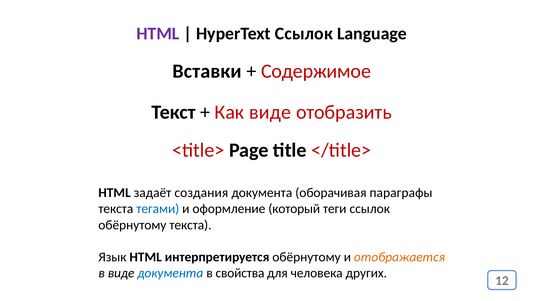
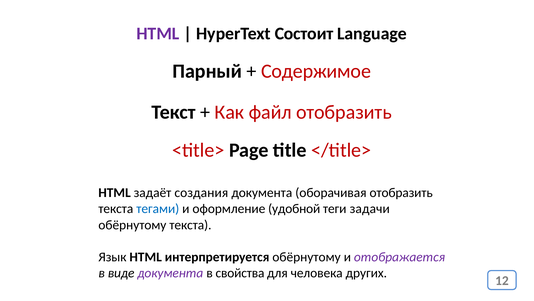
HyperText Ссылок: Ссылок -> Состоит (304, 34)
Вставки: Вставки -> Парный (207, 71)
Как виде: виде -> файл (270, 112)
оборачивая параграфы: параграфы -> отобразить (401, 192)
который: который -> удобной (294, 208)
теги ссылок: ссылок -> задачи (370, 208)
отображается colour: orange -> purple (400, 257)
документа colour: blue -> purple (170, 273)
